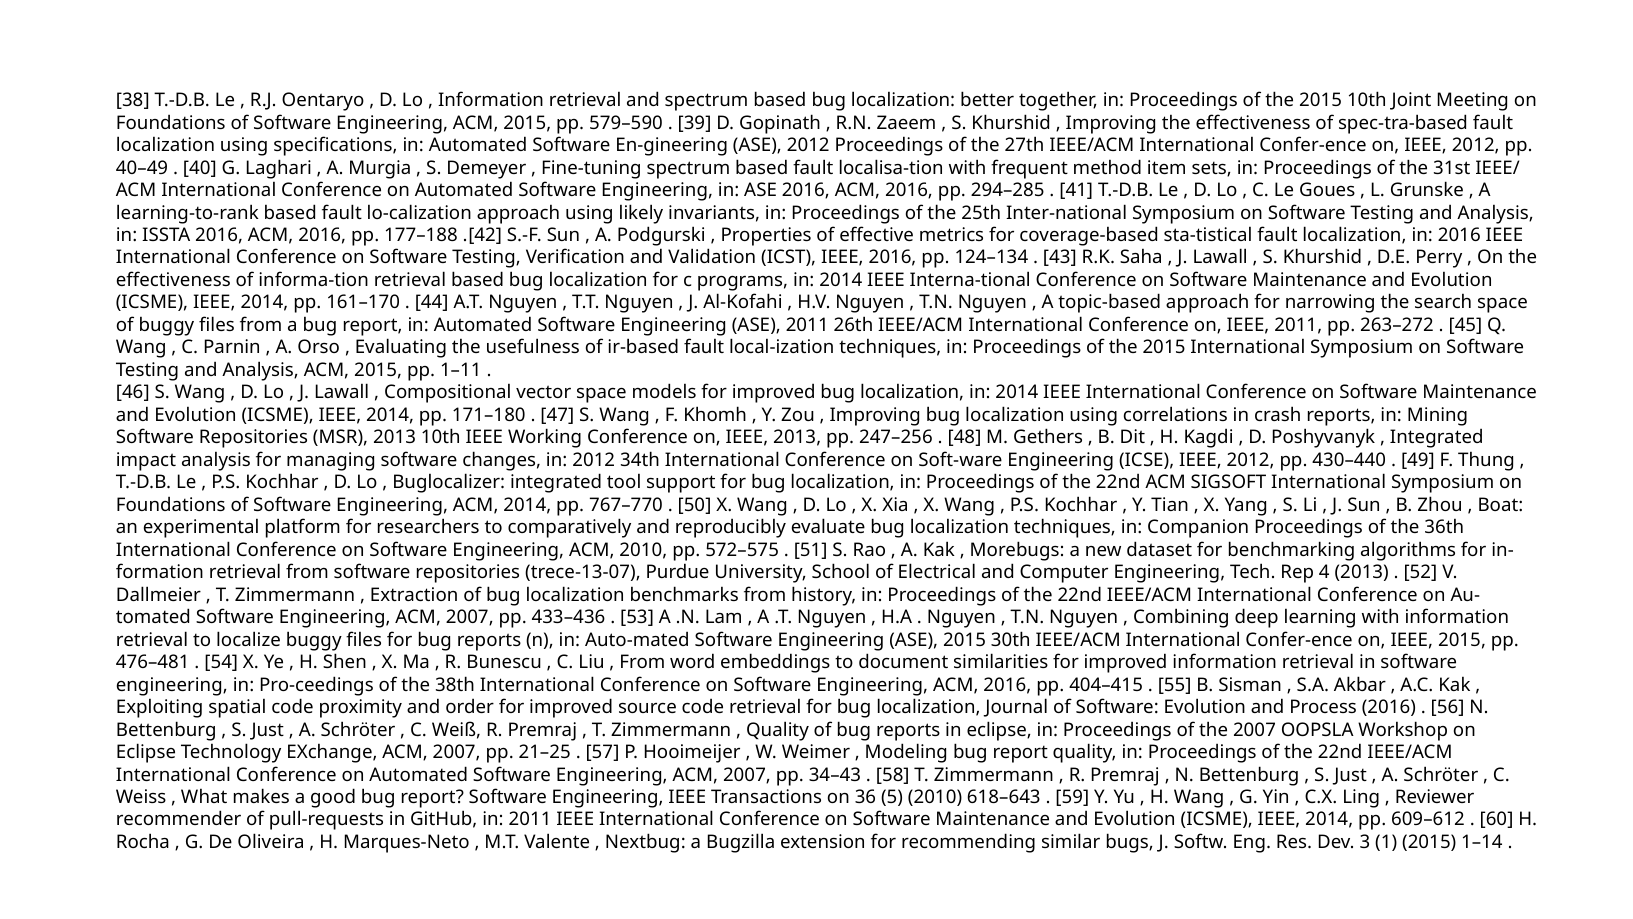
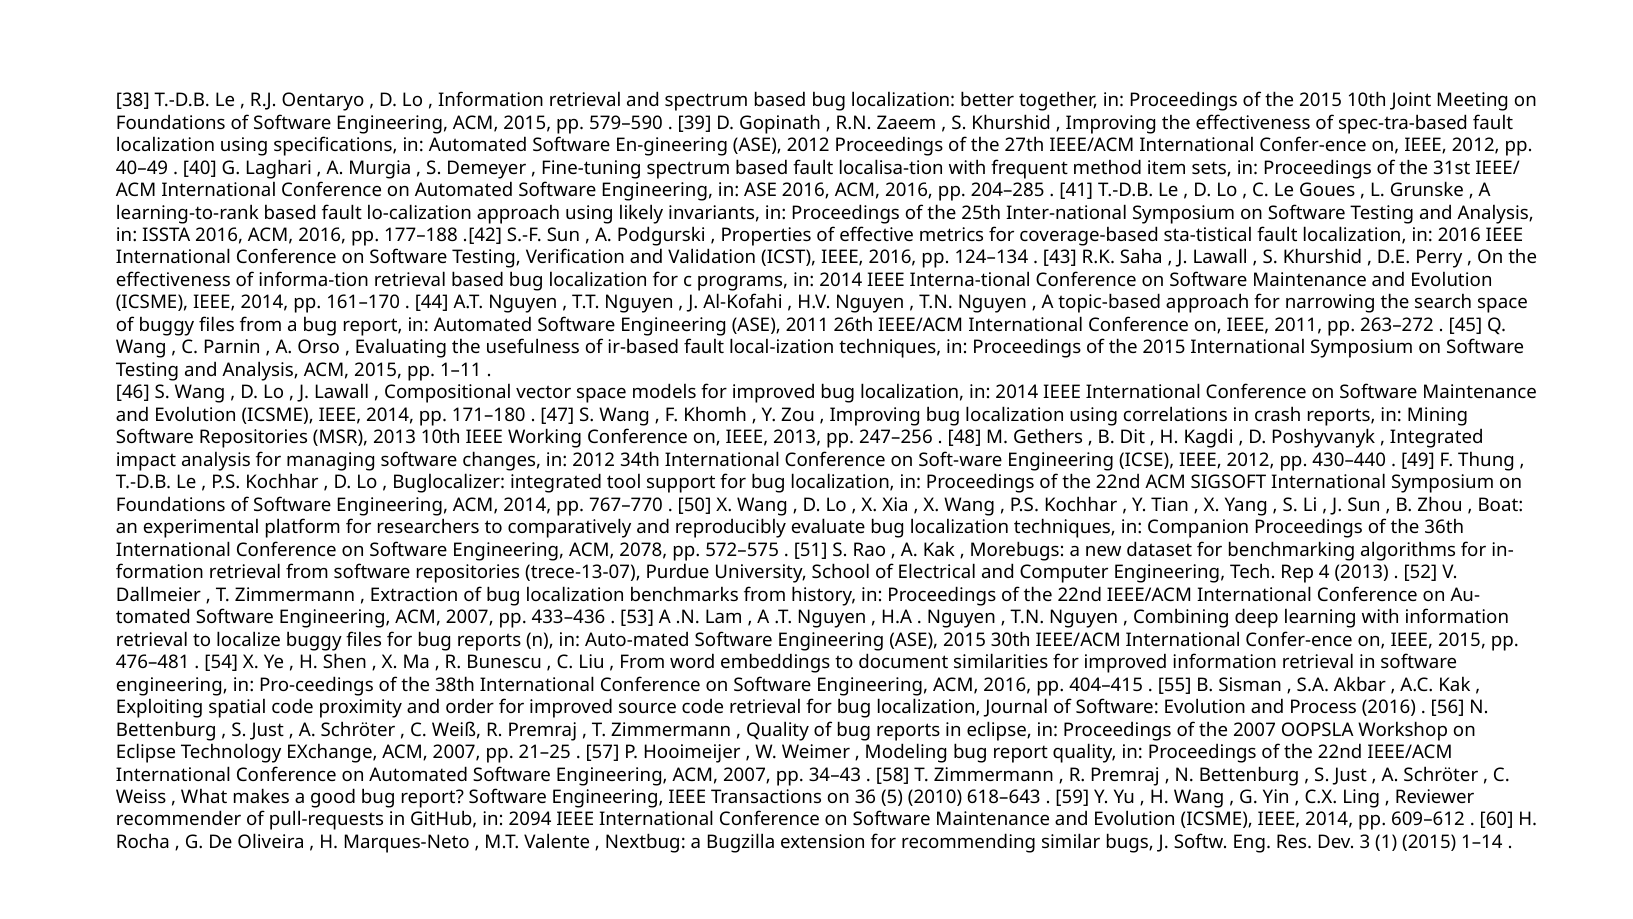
294–285: 294–285 -> 204–285 (1008, 190)
ACM 2010: 2010 -> 2078 (643, 550)
in 2011: 2011 -> 2094 (530, 819)
